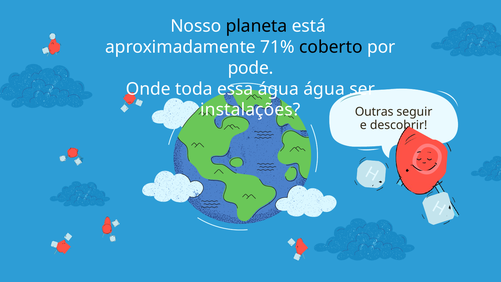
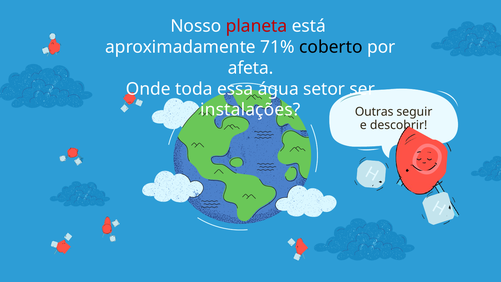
planeta colour: black -> red (257, 26)
pode: pode -> afeta (251, 68)
água água: água -> setor (324, 89)
